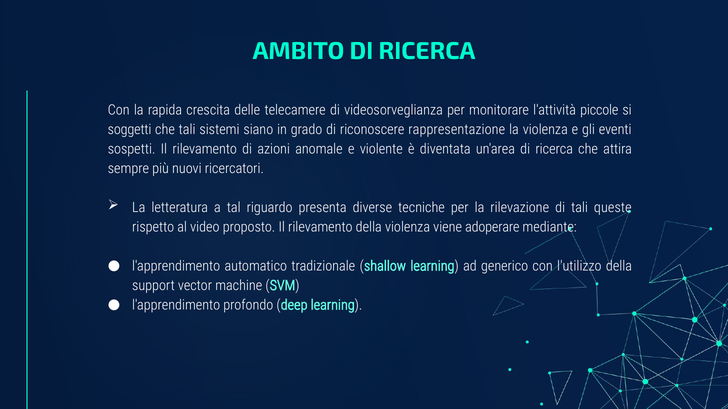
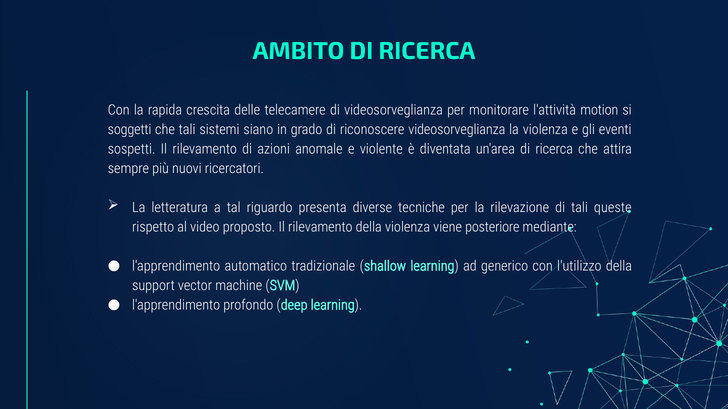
piccole: piccole -> motion (599, 110)
riconoscere rappresentazione: rappresentazione -> videosorveglianza (457, 130)
adoperare: adoperare -> posteriore (492, 227)
